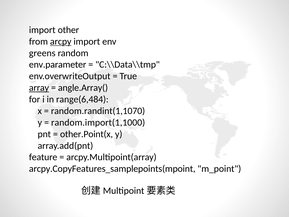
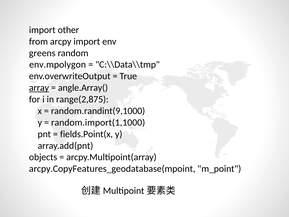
arcpy underline: present -> none (61, 41)
env.parameter: env.parameter -> env.mpolygon (58, 65)
range(6,484: range(6,484 -> range(2,875 (82, 99)
random.randint(1,1070: random.randint(1,1070 -> random.randint(9,1000 (98, 111)
other.Point(x: other.Point(x -> fields.Point(x (86, 134)
feature: feature -> objects (43, 157)
arcpy.CopyFeatures_samplepoints(mpoint: arcpy.CopyFeatures_samplepoints(mpoint -> arcpy.CopyFeatures_geodatabase(mpoint (112, 169)
